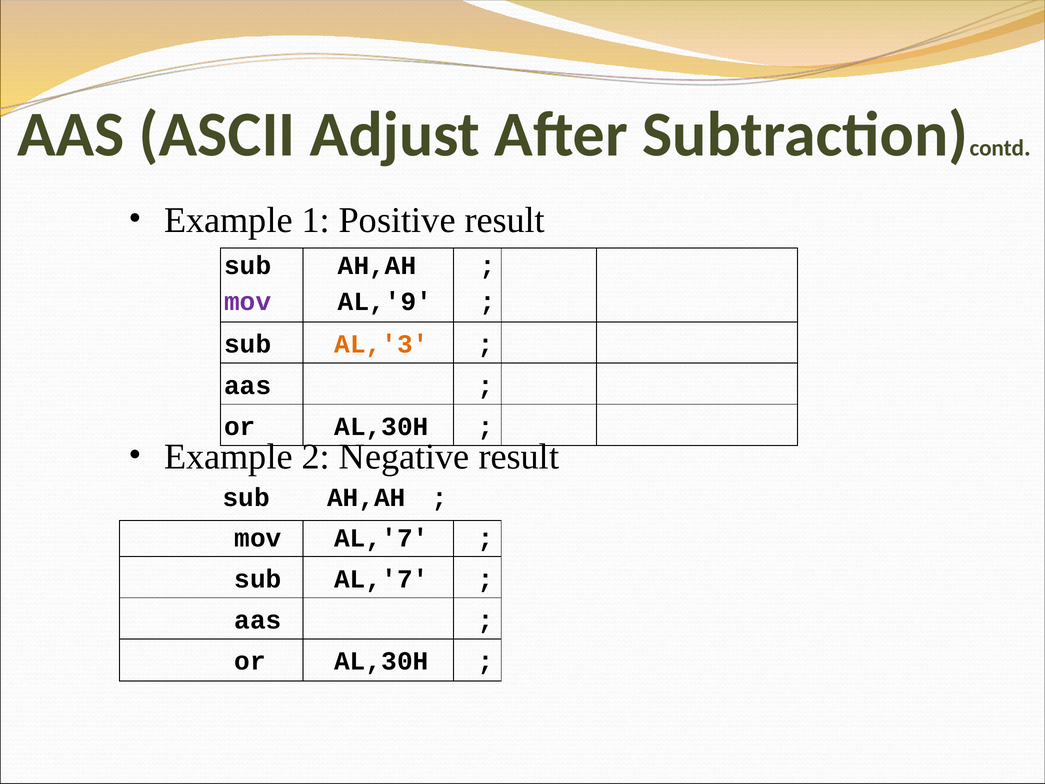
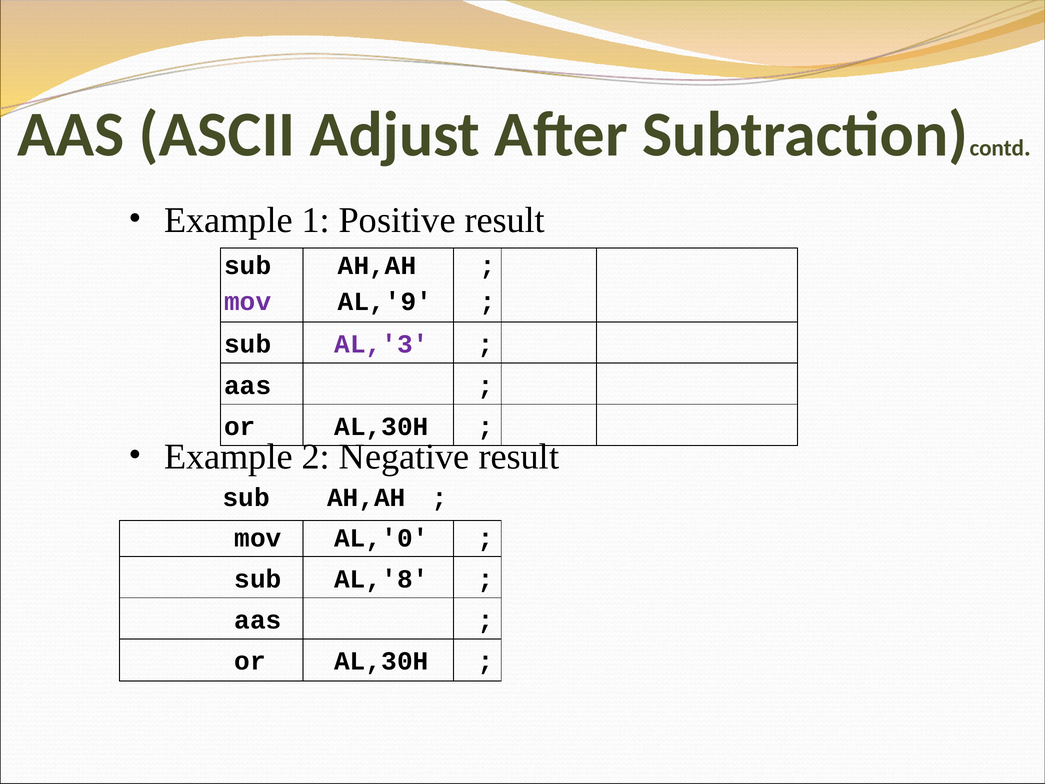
AL,'3 colour: orange -> purple (381, 344)
mov AL,'7: AL,'7 -> AL,'0 (381, 538)
sub AL,'7: AL,'7 -> AL,'8 (381, 579)
